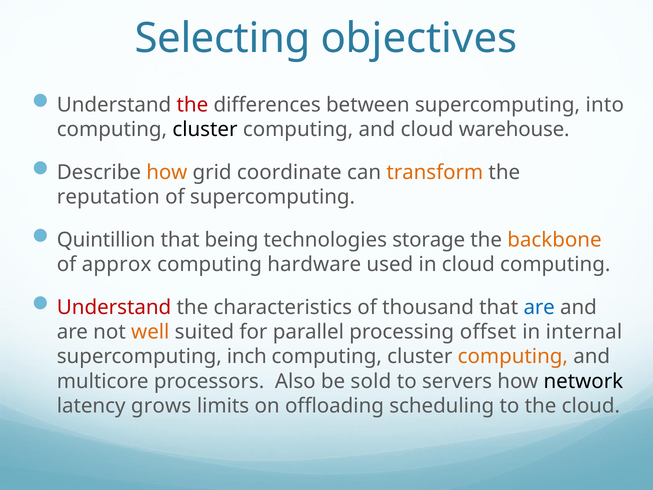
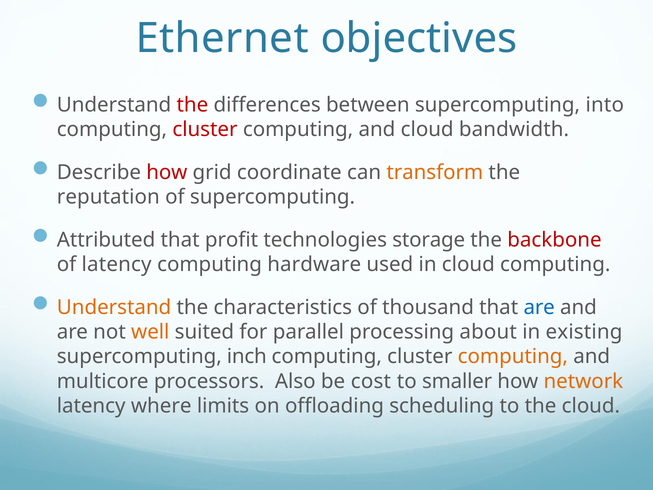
Selecting: Selecting -> Ethernet (222, 38)
cluster colour: black -> red (205, 129)
warehouse: warehouse -> bandwidth (514, 129)
how colour: orange -> red (167, 172)
Quintillion: Quintillion -> Attributed (106, 240)
being: being -> profit (232, 240)
backbone colour: orange -> red (554, 240)
of approx: approx -> latency (117, 264)
Understand colour: red -> orange (114, 307)
offset: offset -> about (488, 332)
internal: internal -> existing (584, 332)
sold: sold -> cost (371, 381)
servers: servers -> smaller (457, 381)
network colour: black -> orange (583, 381)
grows: grows -> where (161, 406)
